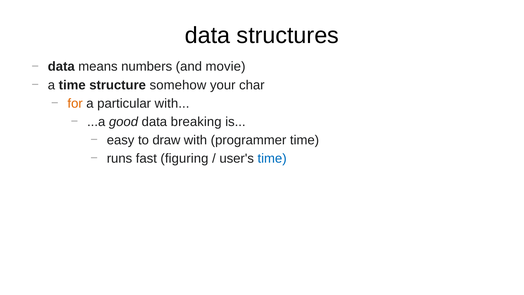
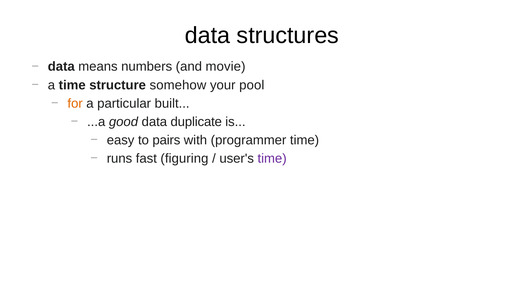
char: char -> pool (252, 85)
particular with: with -> built (172, 103)
breaking: breaking -> duplicate (196, 122)
draw: draw -> pairs (166, 140)
time colour: blue -> purple (272, 158)
